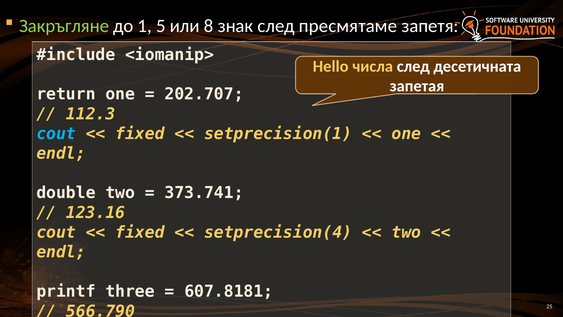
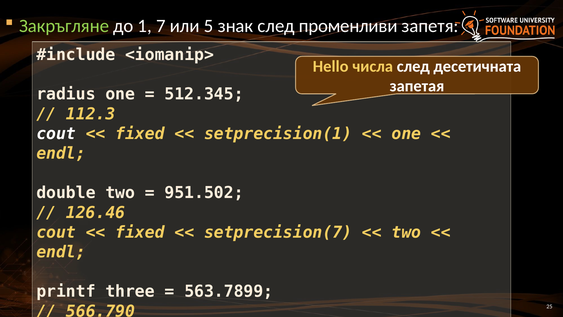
5: 5 -> 7 (161, 26)
8: 8 -> 5 (209, 26)
пресмятаме: пресмятаме -> променливи (348, 26)
return: return -> radius (66, 94)
202.707: 202.707 -> 512.345 (204, 94)
cout colour: light blue -> white (56, 134)
373.741: 373.741 -> 951.502 (204, 193)
123.16: 123.16 -> 126.46 (96, 212)
setprecision(4: setprecision(4 -> setprecision(7 (278, 232)
607.8181: 607.8181 -> 563.7899 (229, 291)
